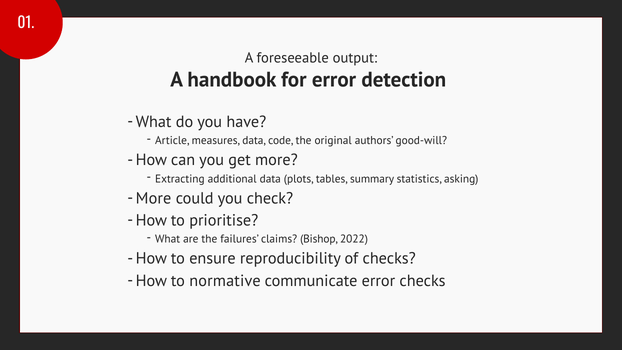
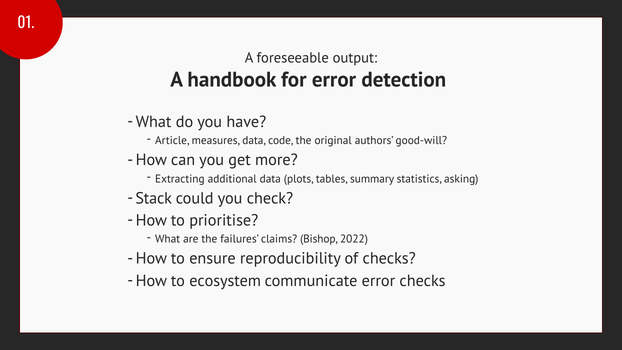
More: More -> Stack (154, 198)
normative: normative -> ecosystem (225, 281)
